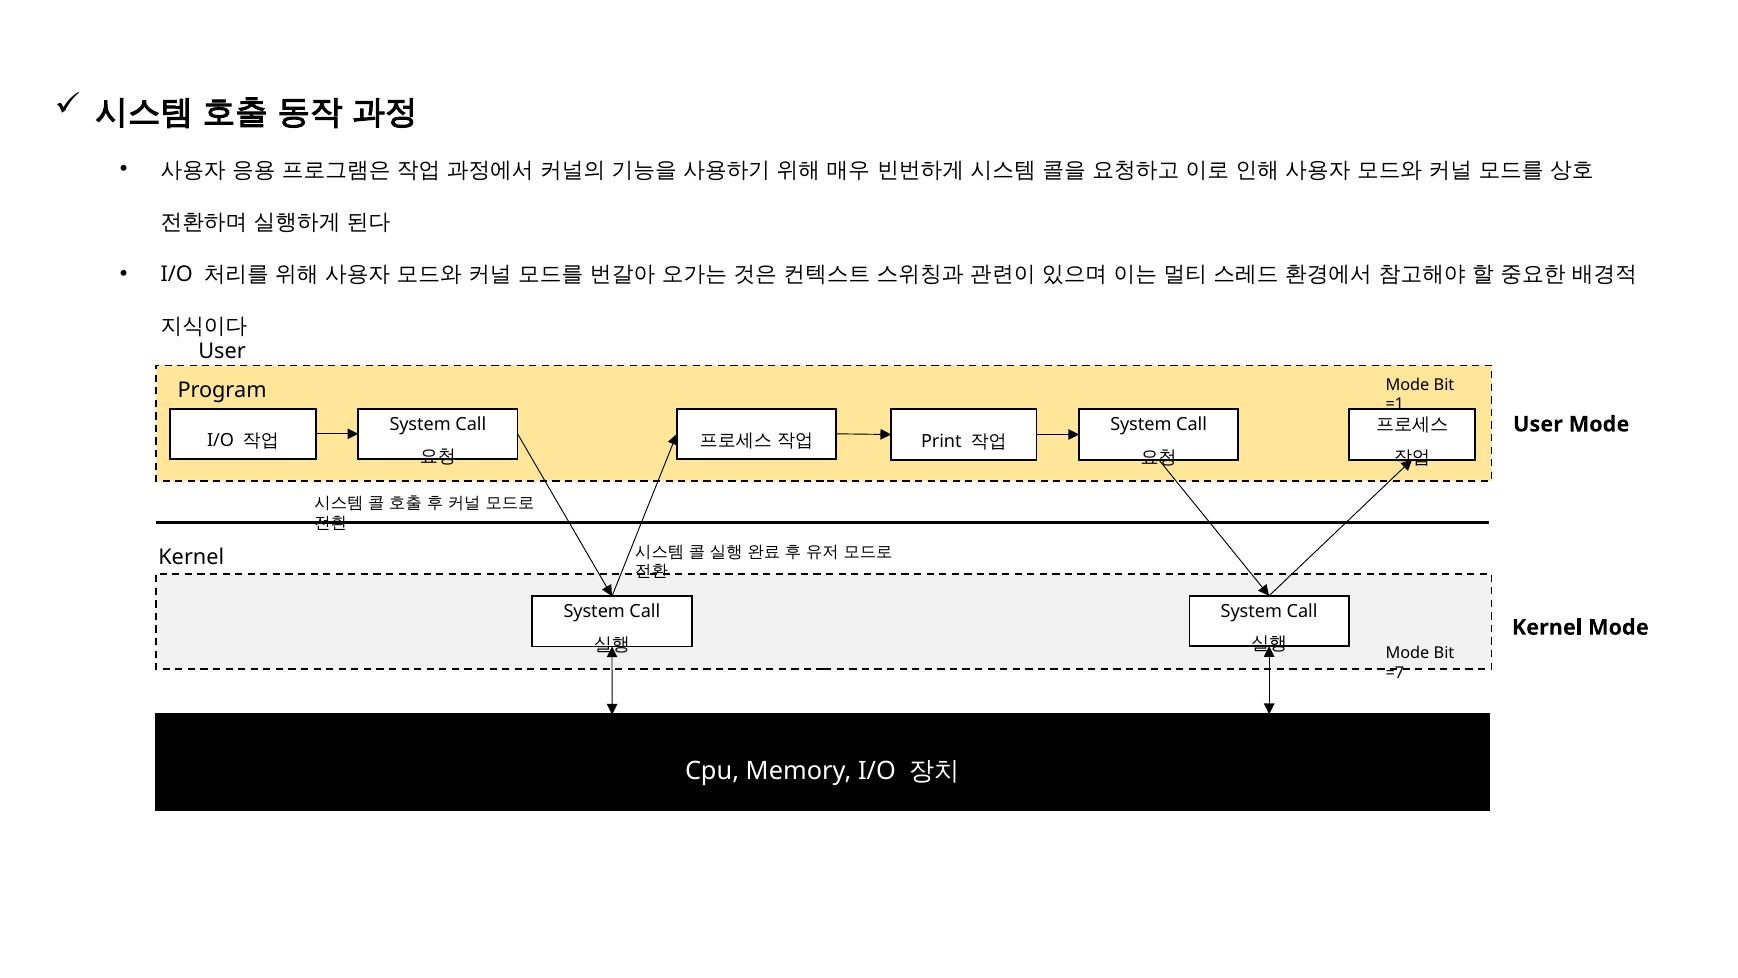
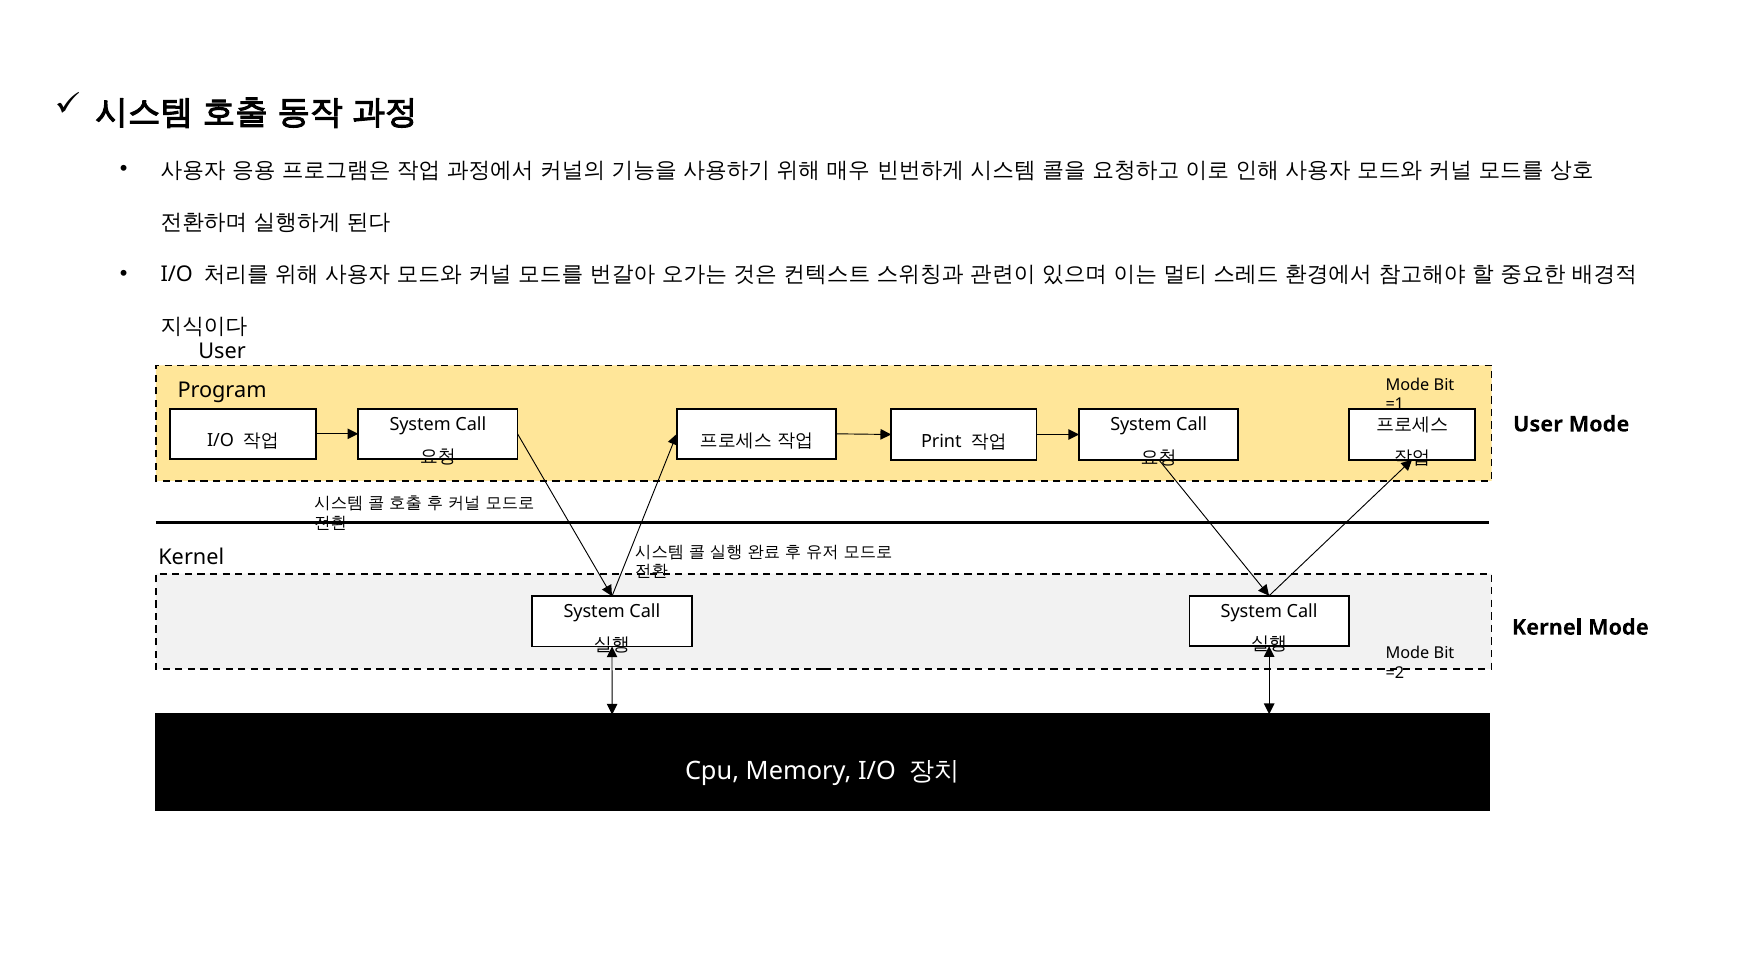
=7: =7 -> =2 (1395, 673)
